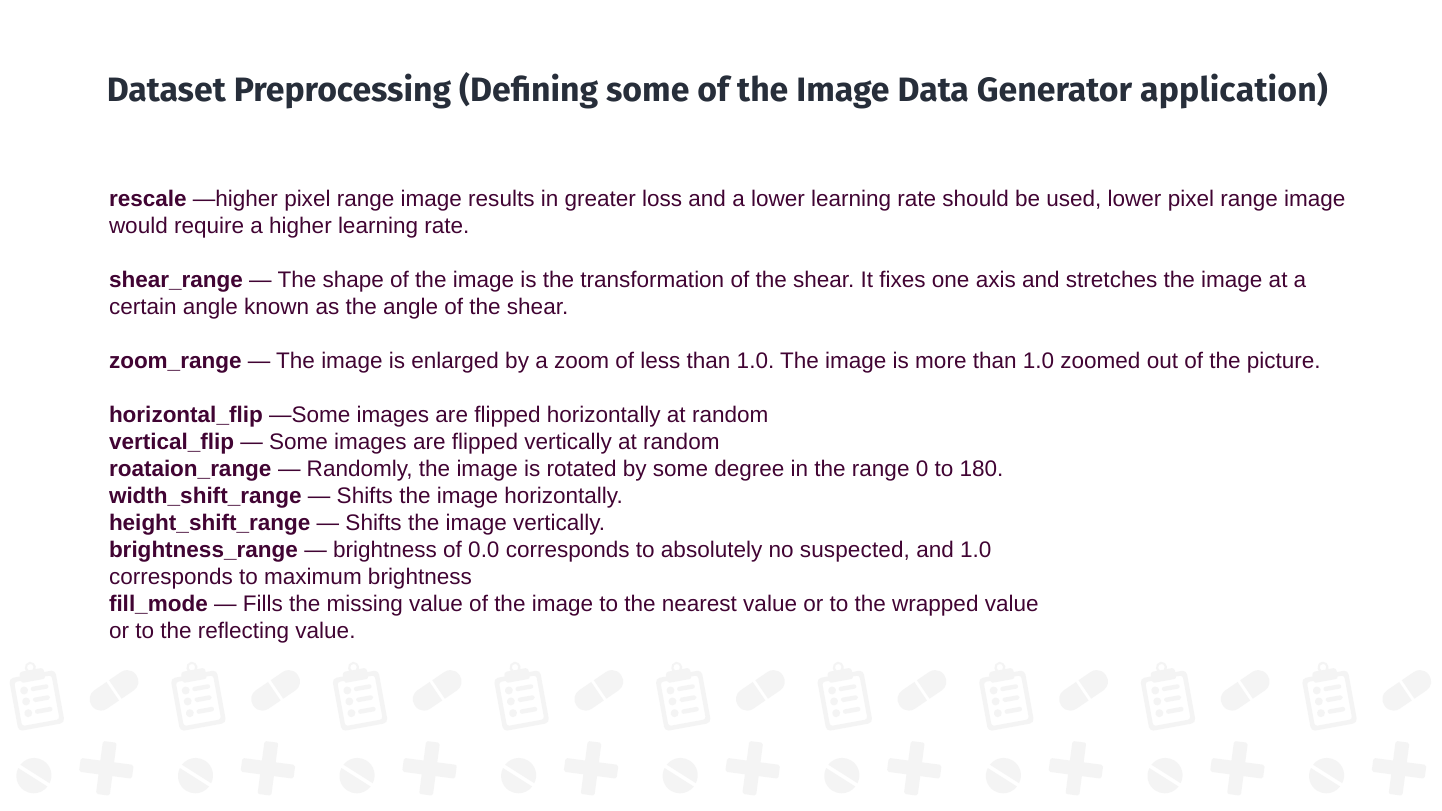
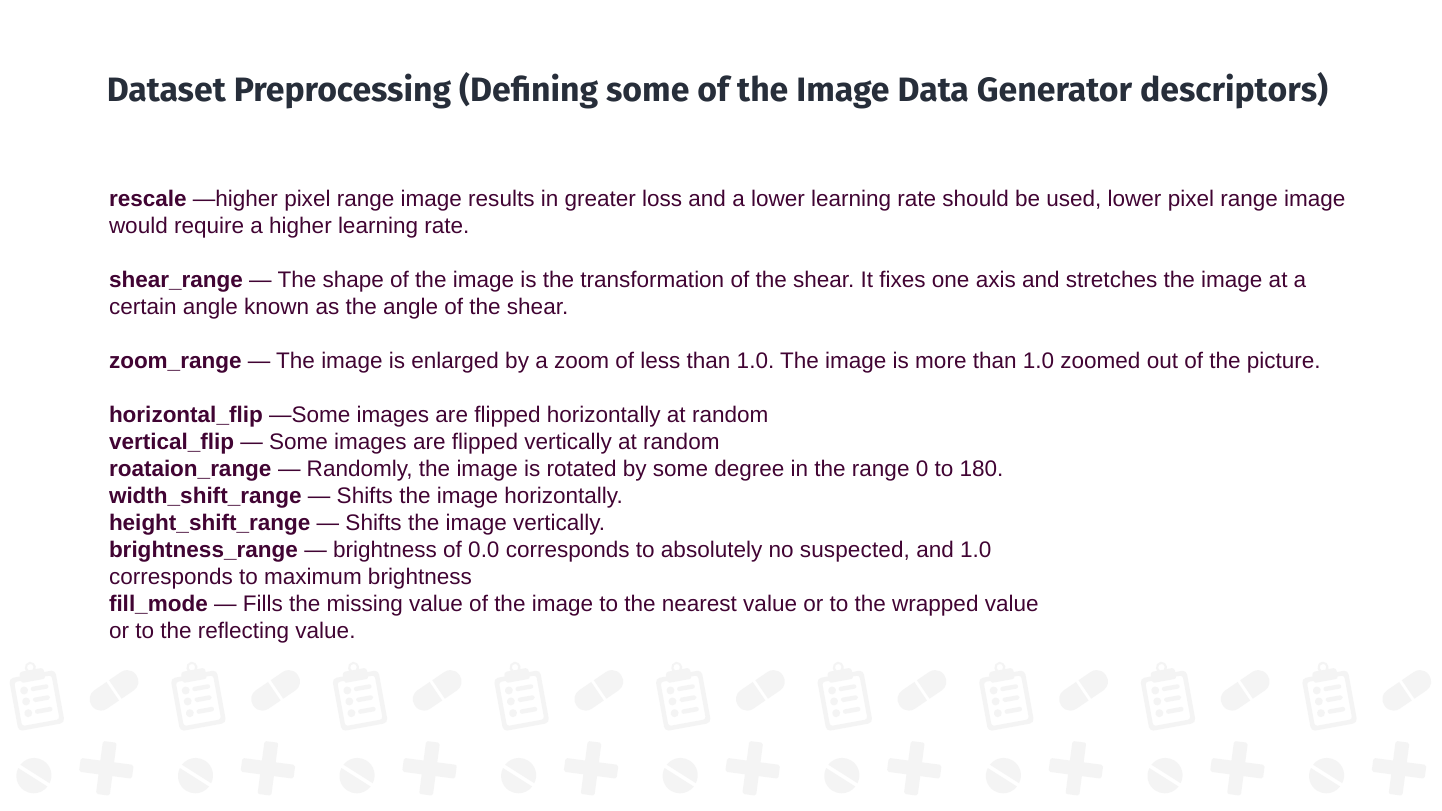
application: application -> descriptors (1234, 91)
